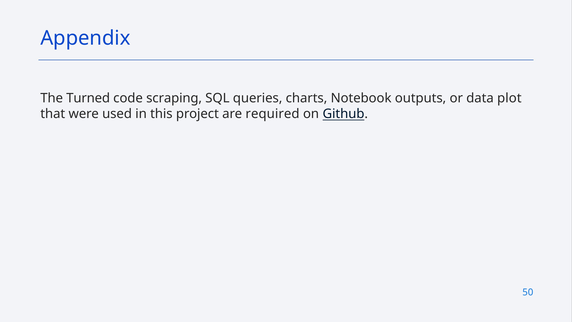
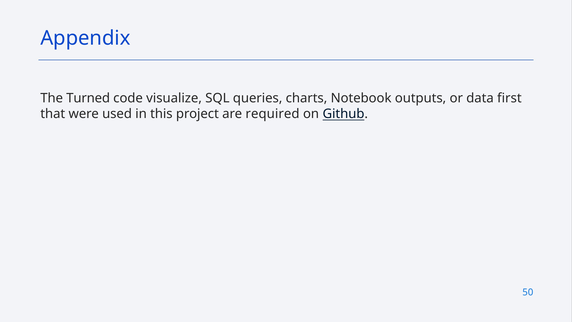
scraping: scraping -> visualize (174, 98)
plot: plot -> first (509, 98)
